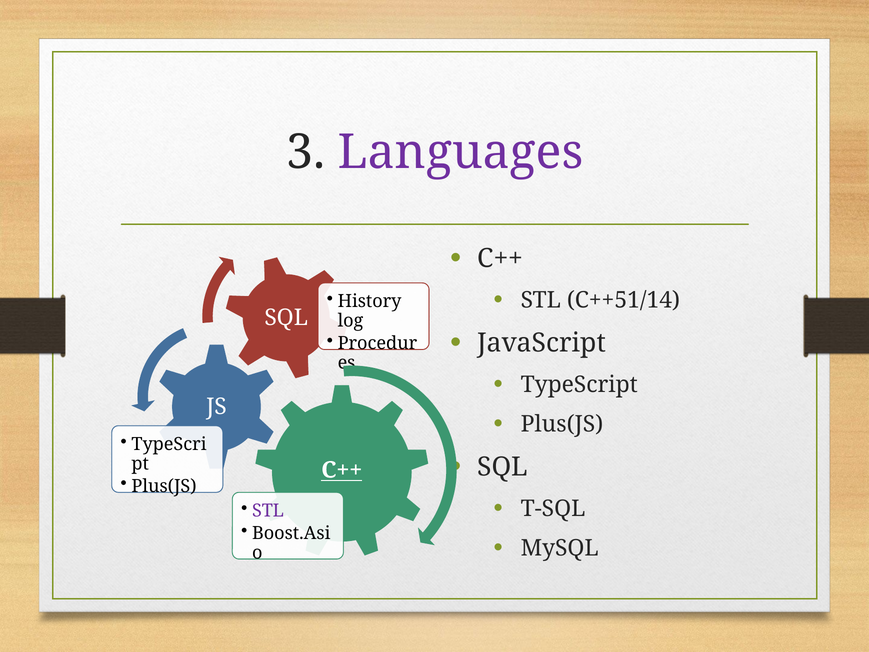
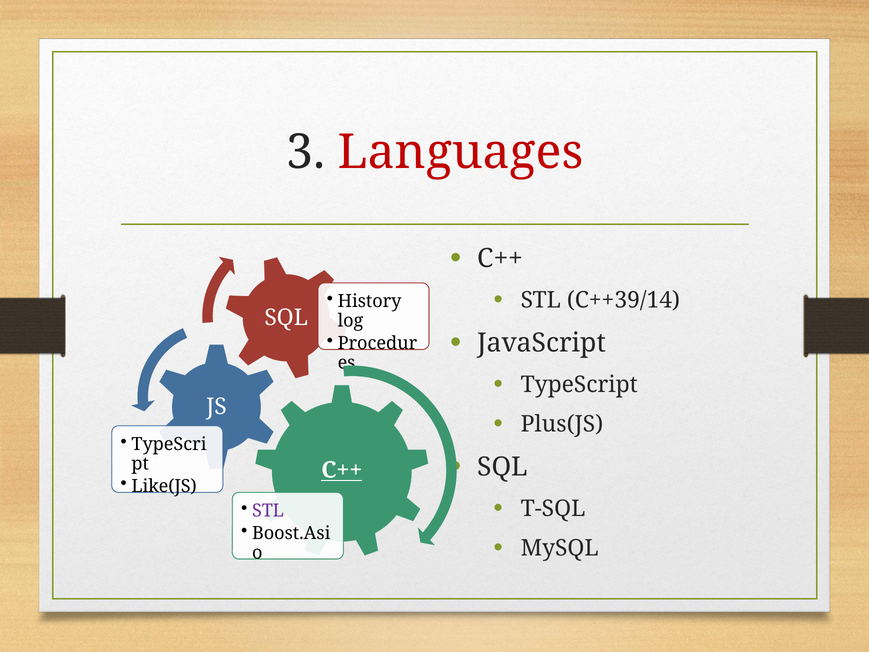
Languages colour: purple -> red (461, 152)
C++51/14: C++51/14 -> C++39/14 (623, 300)
Plus(JS: Plus(JS -> Like(JS (164, 486)
